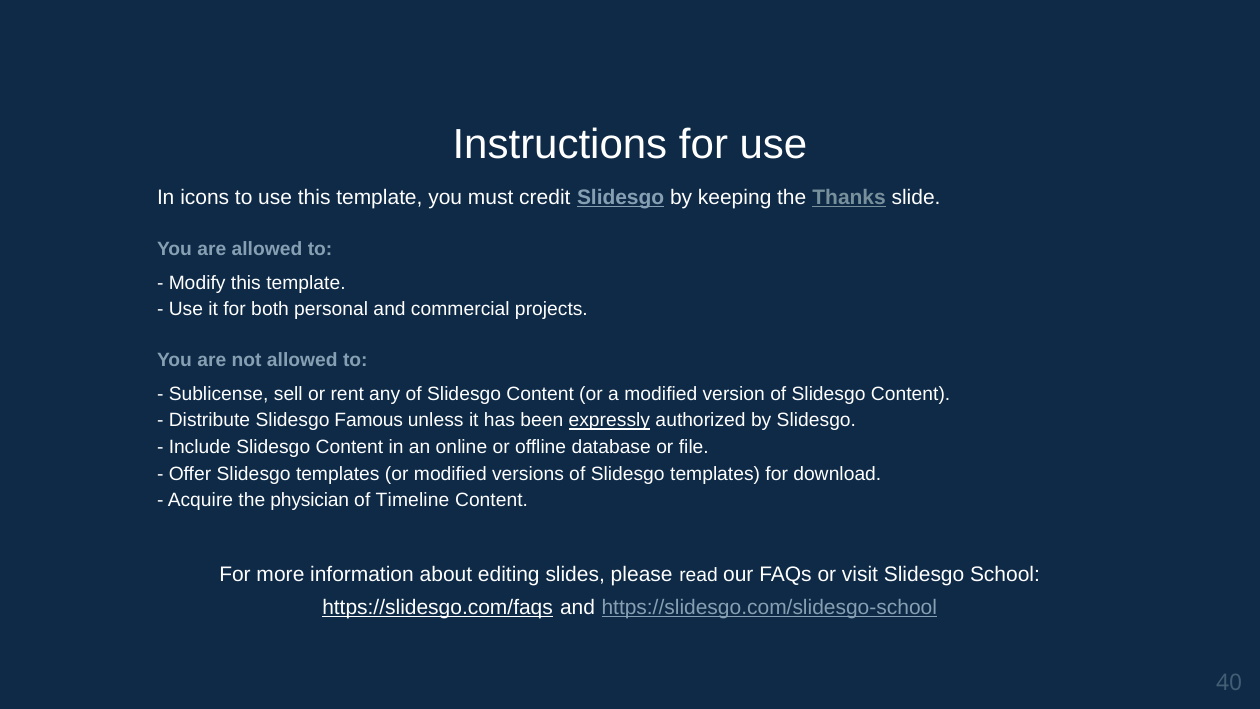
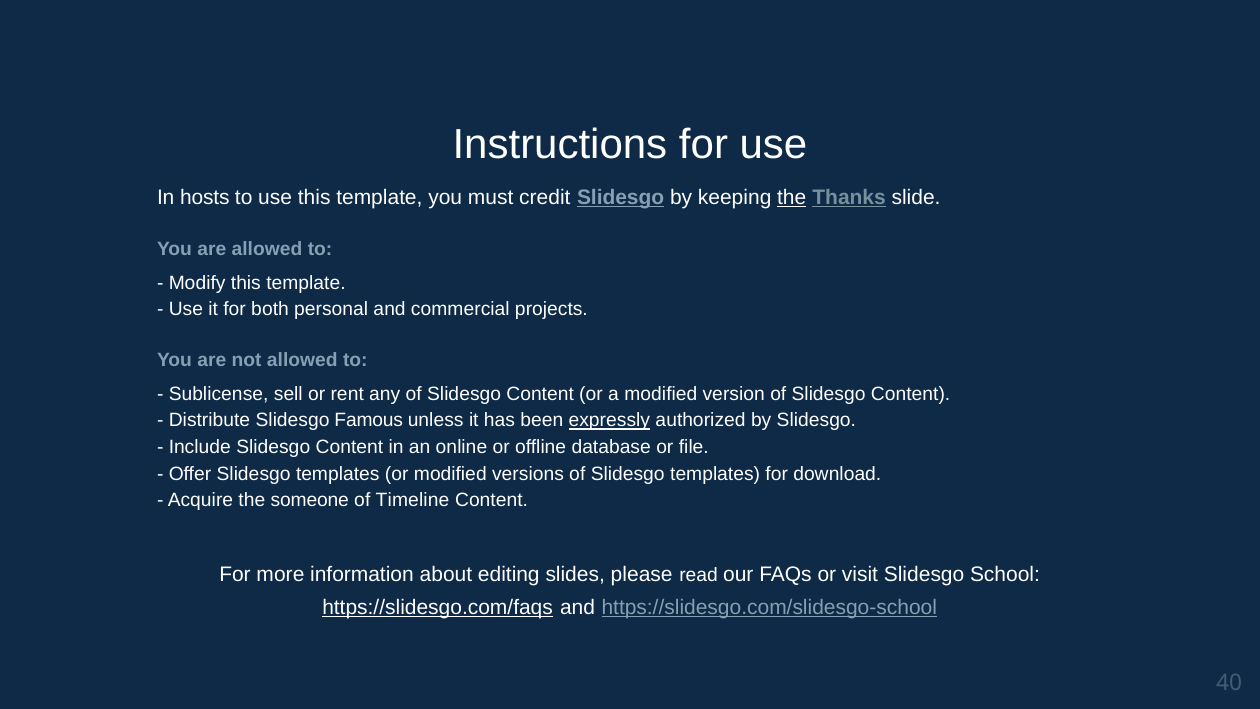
icons: icons -> hosts (205, 197)
the underline: none -> present (792, 197)
physician: physician -> someone (310, 500)
